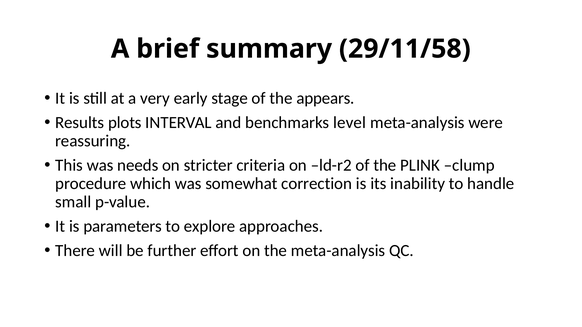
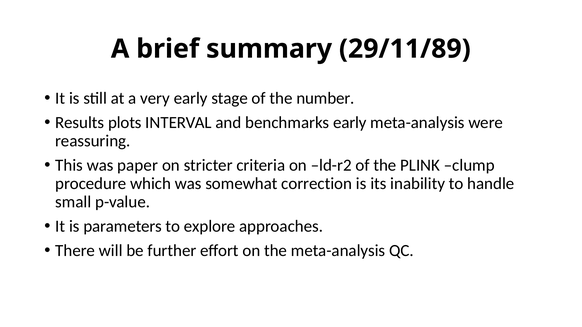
29/11/58: 29/11/58 -> 29/11/89 (405, 49)
appears: appears -> number (325, 98)
benchmarks level: level -> early (350, 123)
needs: needs -> paper (138, 165)
